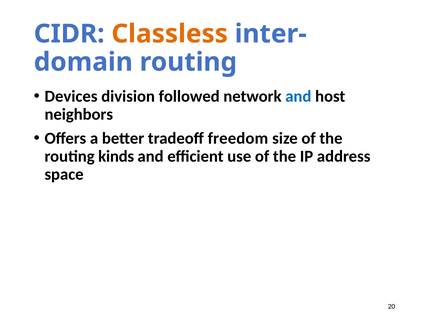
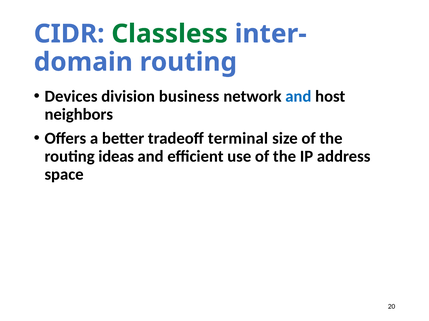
Classless colour: orange -> green (170, 34)
followed: followed -> business (189, 97)
freedom: freedom -> terminal (238, 139)
kinds: kinds -> ideas (116, 157)
